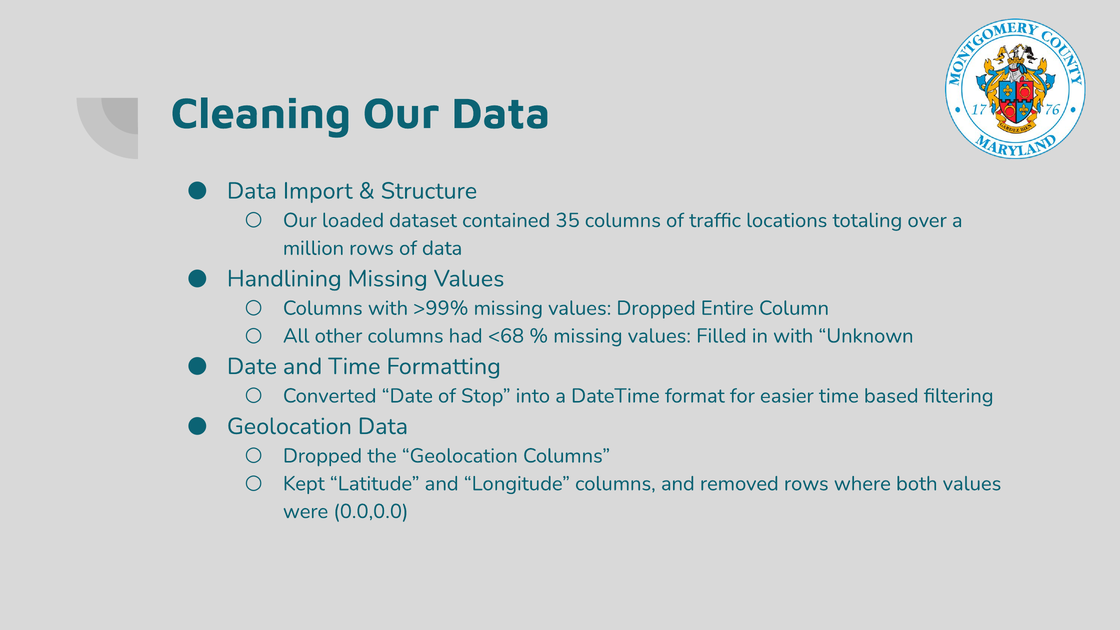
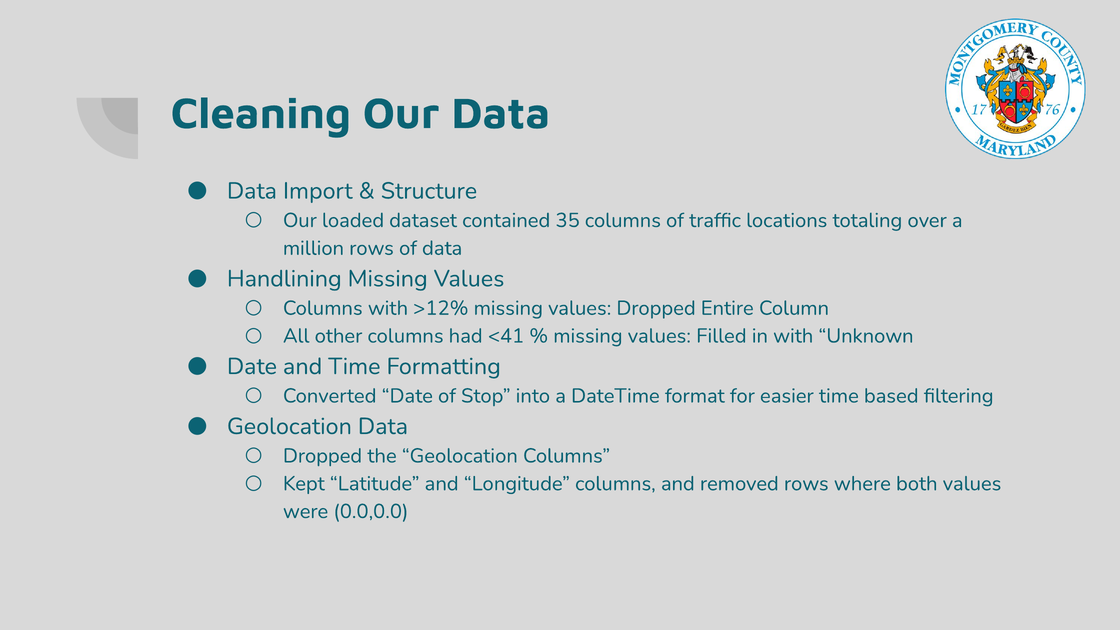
>99%: >99% -> >12% (441, 308)
<68: <68 -> <41 (506, 336)
